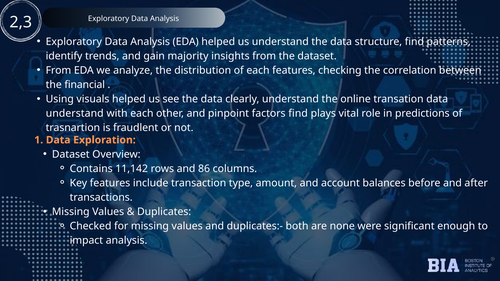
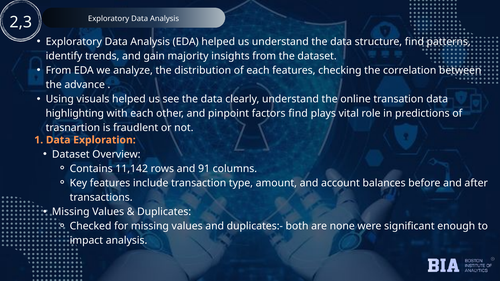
financial: financial -> advance (85, 85)
understand: understand -> highlighting (75, 114)
86: 86 -> 91 (204, 169)
